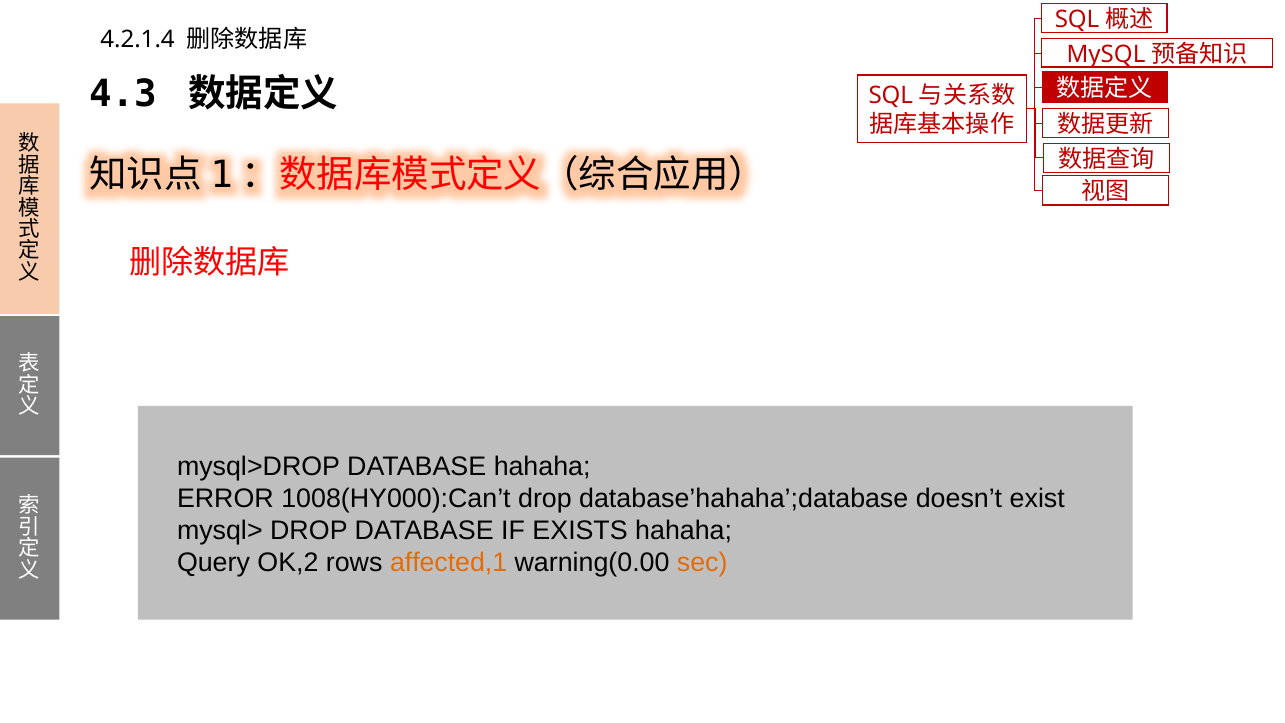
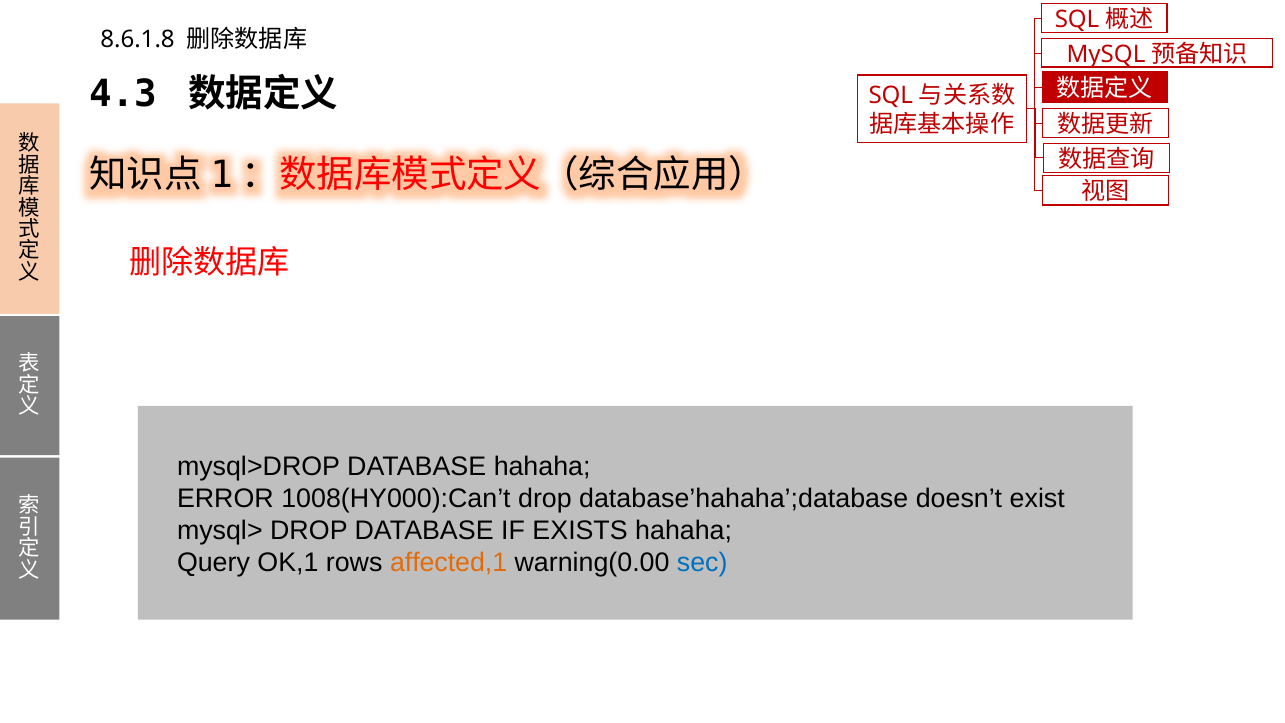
4.2.1.4: 4.2.1.4 -> 8.6.1.8 (138, 39)
OK,2: OK,2 -> OK,1 (288, 563)
sec colour: orange -> blue (702, 563)
